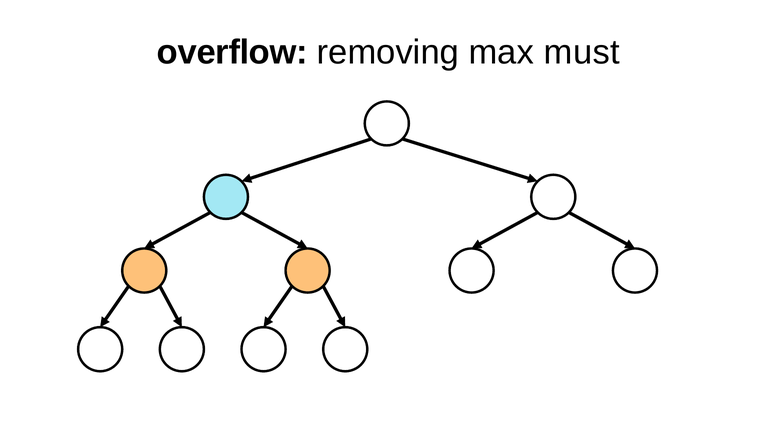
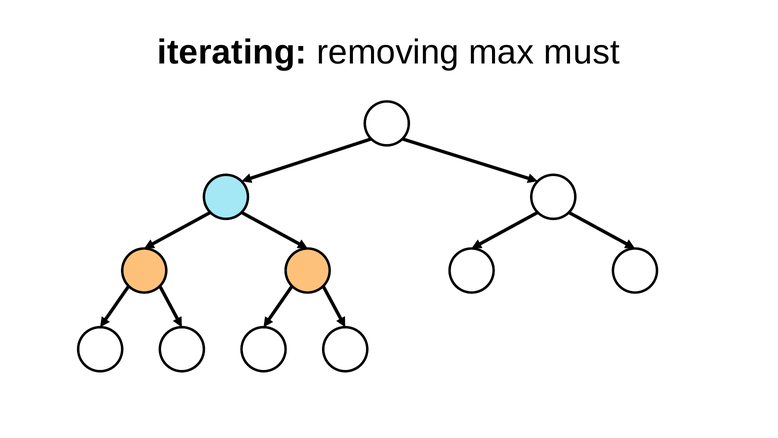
overflow: overflow -> iterating (232, 52)
